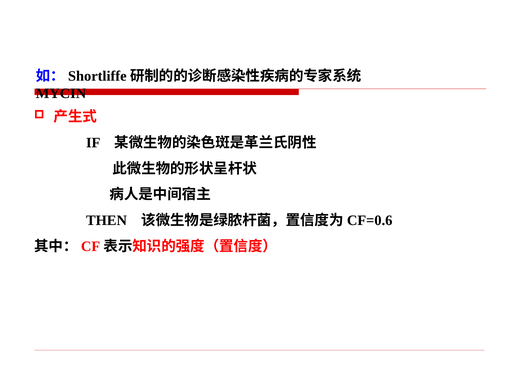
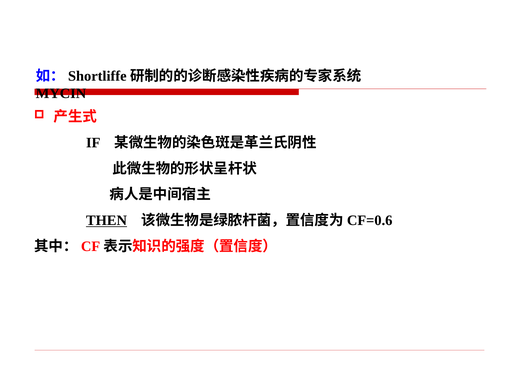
THEN underline: none -> present (106, 221)
